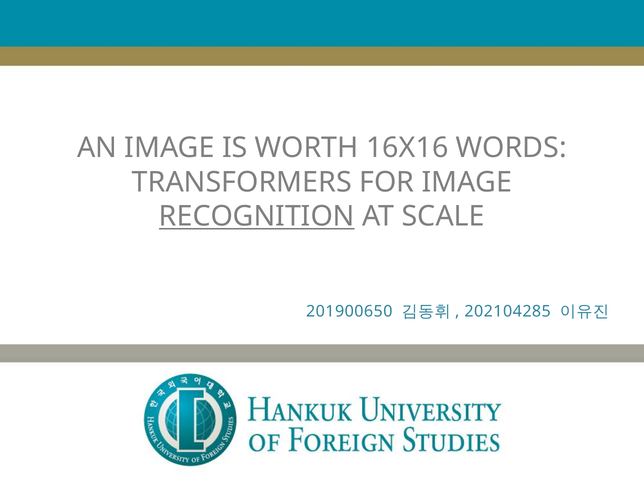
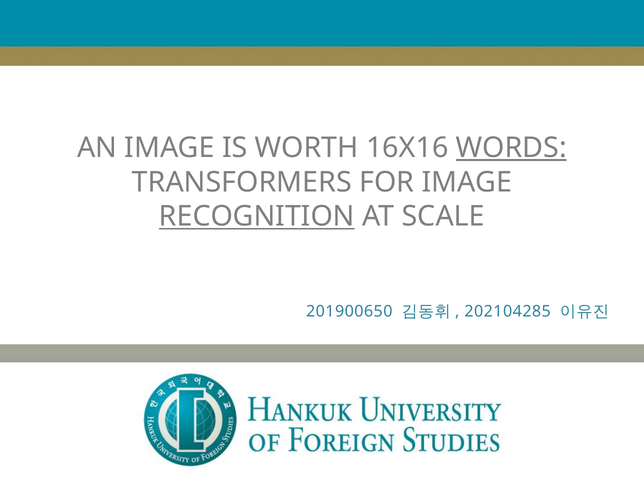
WORDS underline: none -> present (511, 148)
